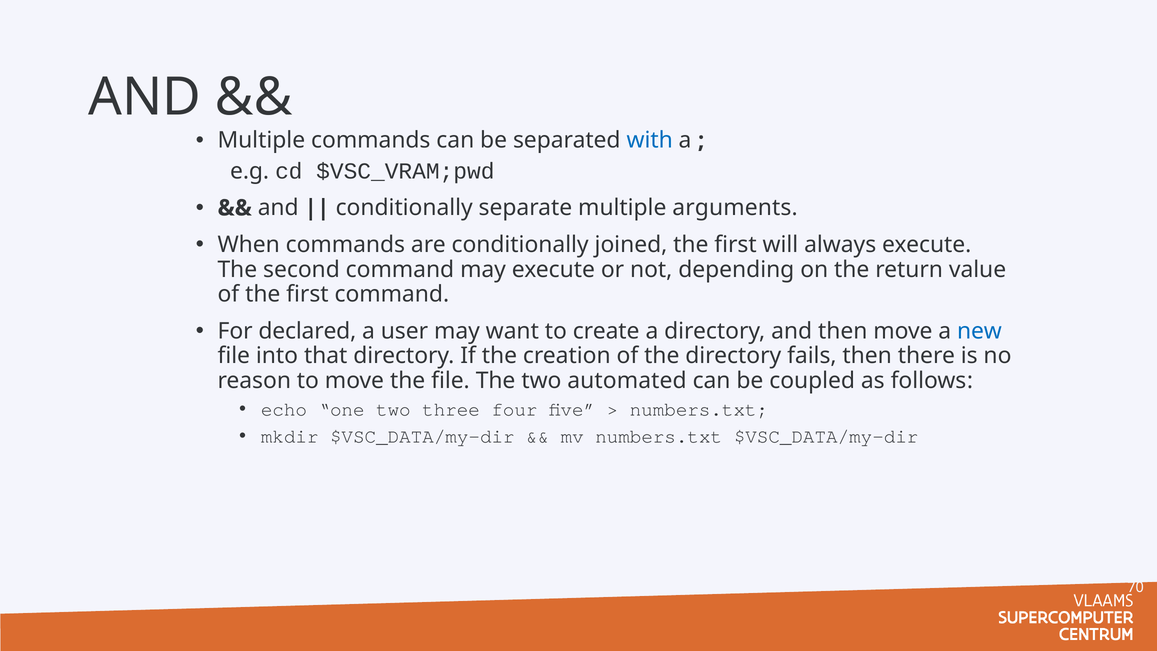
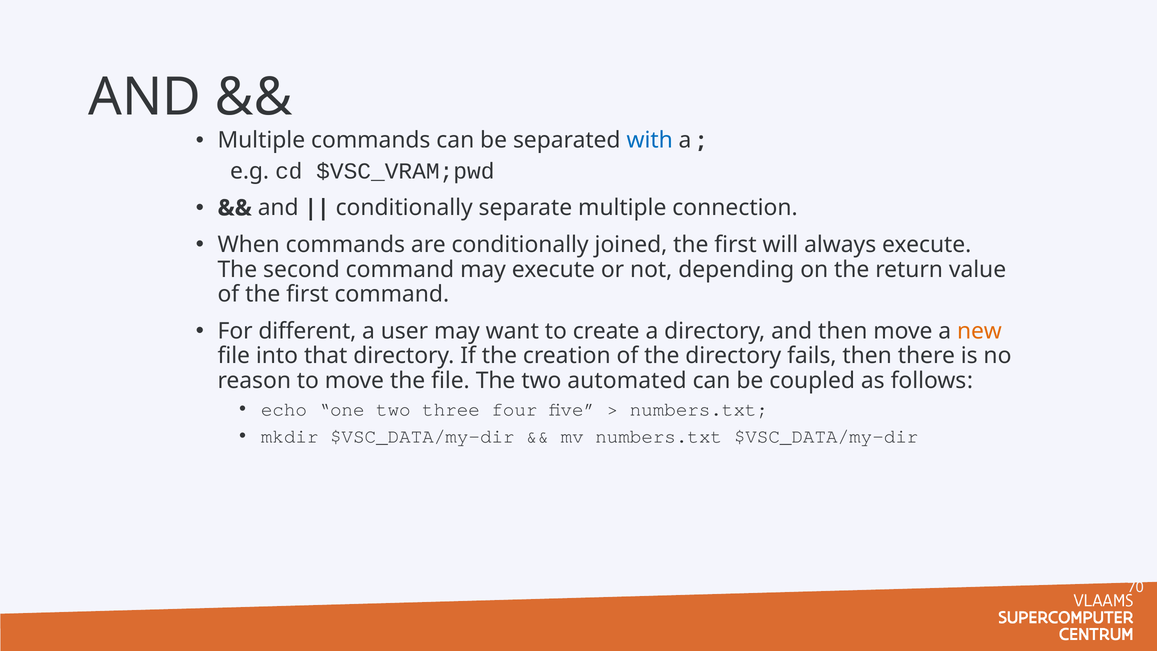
arguments: arguments -> connection (735, 208)
declared: declared -> different (307, 331)
new colour: blue -> orange (979, 331)
